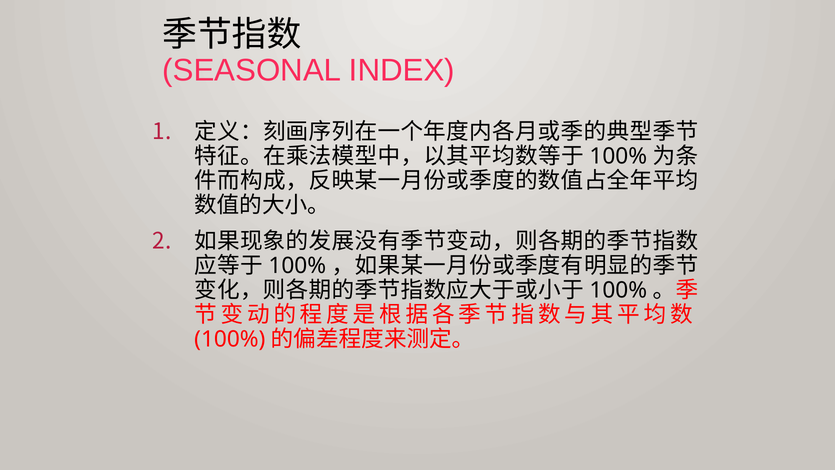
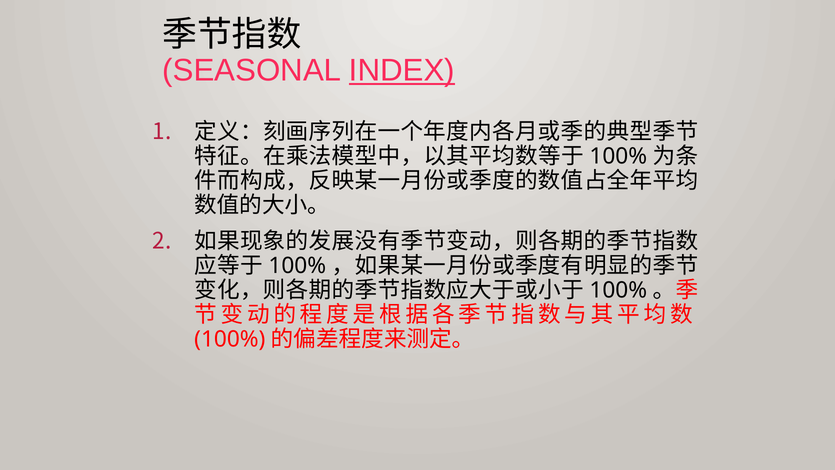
INDEX underline: none -> present (402, 70)
